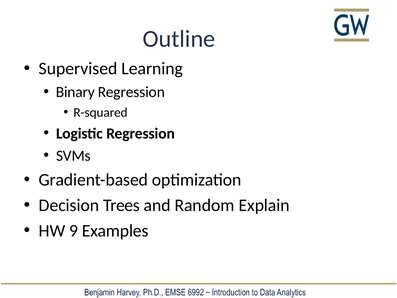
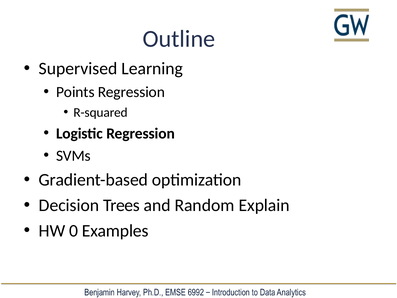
Binary: Binary -> Points (75, 92)
9: 9 -> 0 (74, 231)
